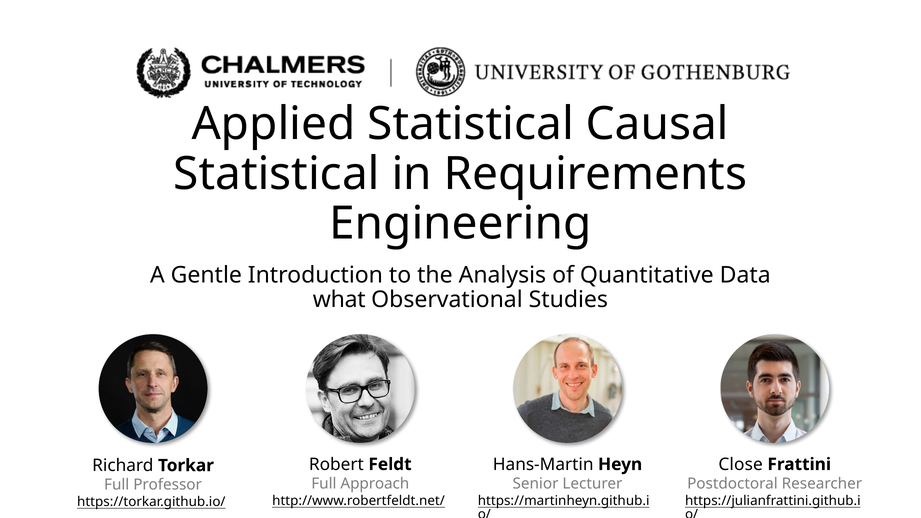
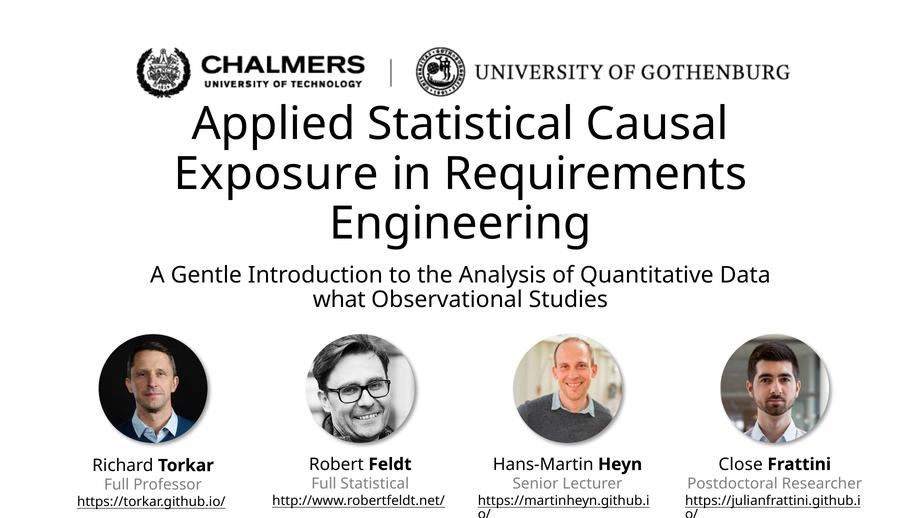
Statistical: Statistical -> Exposure (276, 174)
Full Approach: Approach -> Statistical (375, 484)
